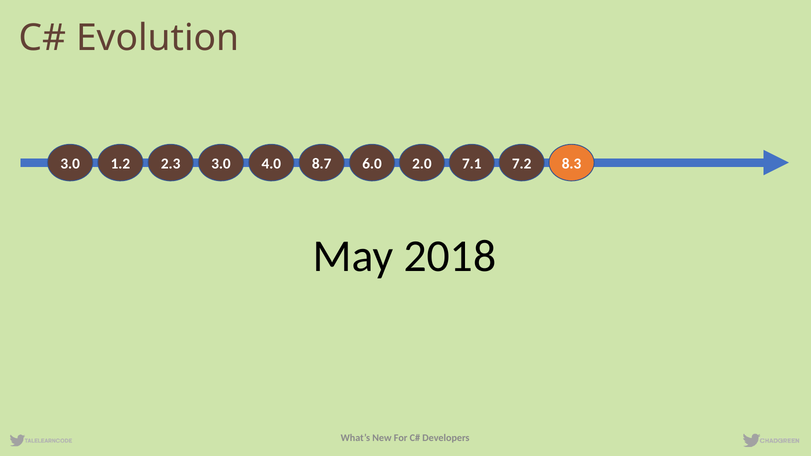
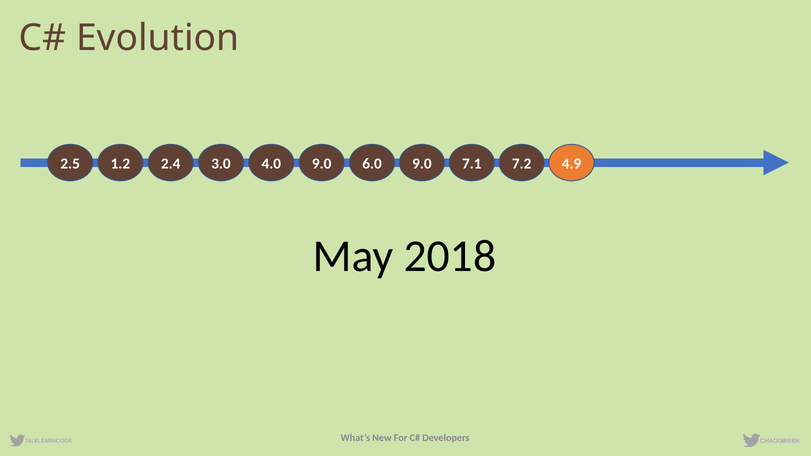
3.0: 3.0 -> 2.5 (70, 164)
2.3: 2.3 -> 2.4 (171, 164)
4.0 8.7: 8.7 -> 9.0 (322, 164)
6.0 2.0: 2.0 -> 9.0 (422, 164)
8.3: 8.3 -> 4.9 (572, 164)
